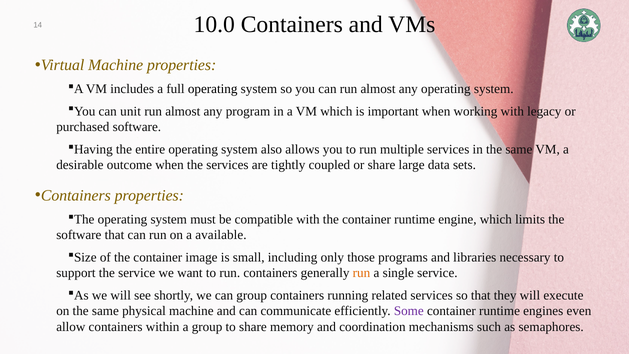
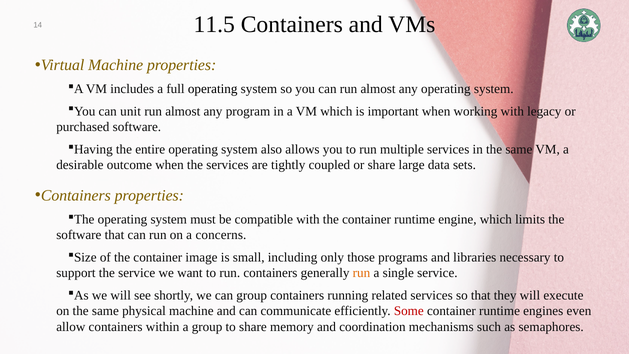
10.0: 10.0 -> 11.5 (214, 24)
available: available -> concerns (221, 235)
Some colour: purple -> red (409, 311)
